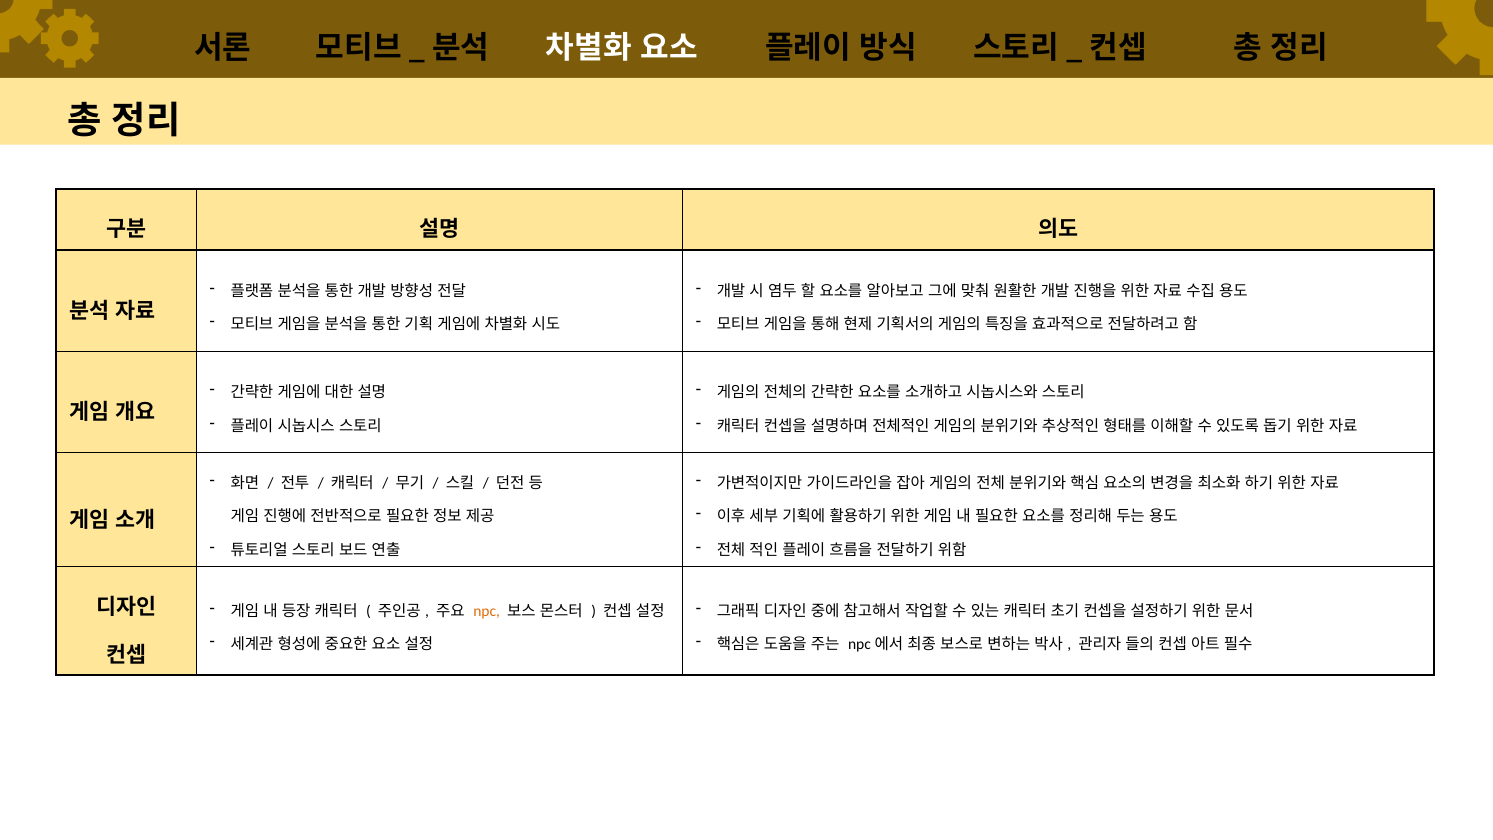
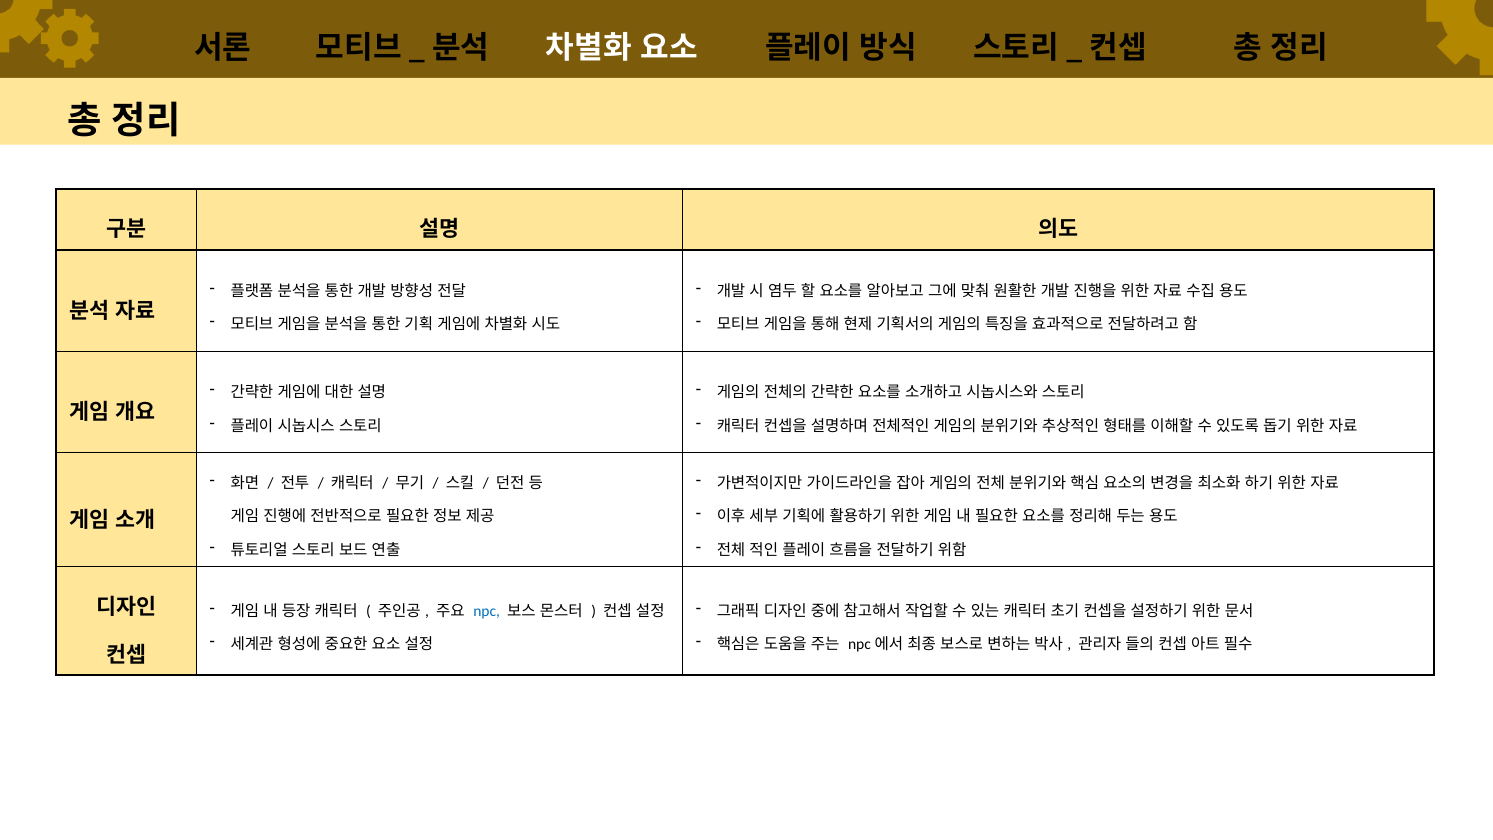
npc colour: orange -> blue (487, 611)
